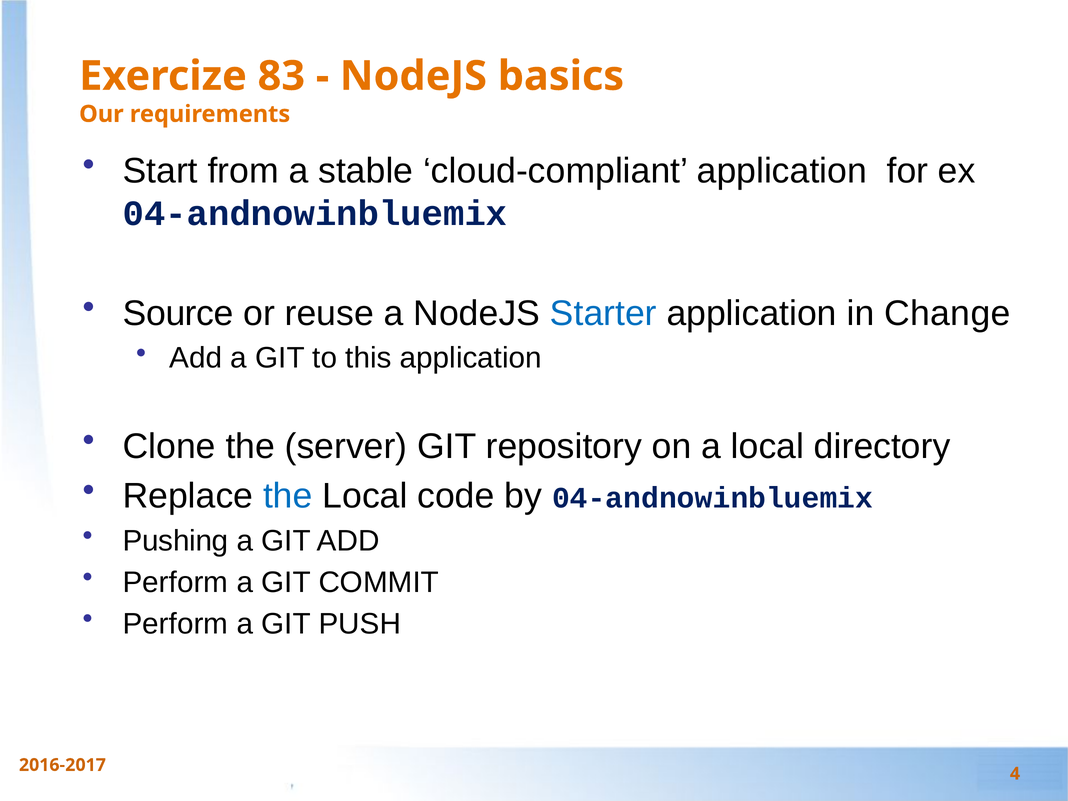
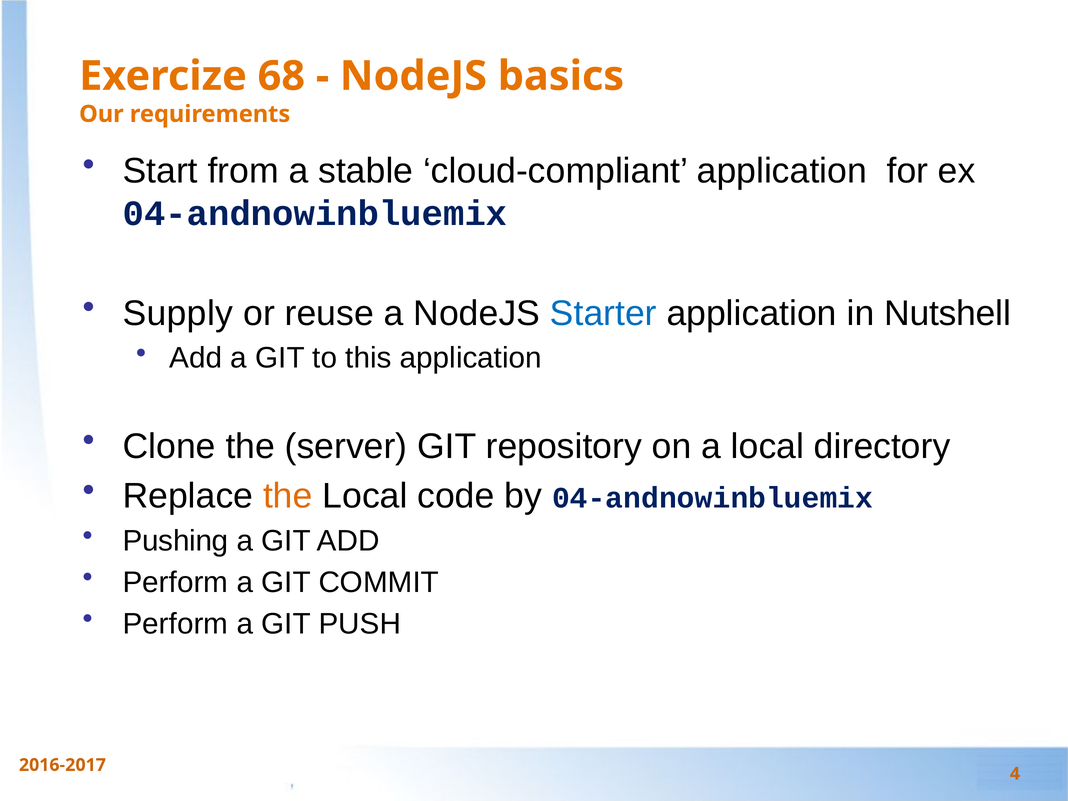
83: 83 -> 68 (281, 76)
Source: Source -> Supply (178, 313)
Change: Change -> Nutshell (948, 313)
the colour: blue -> orange (288, 496)
